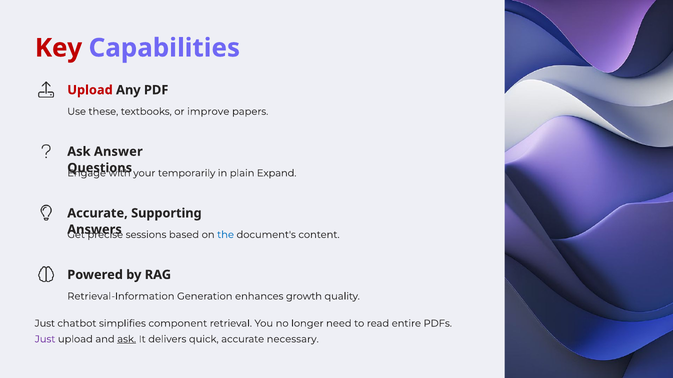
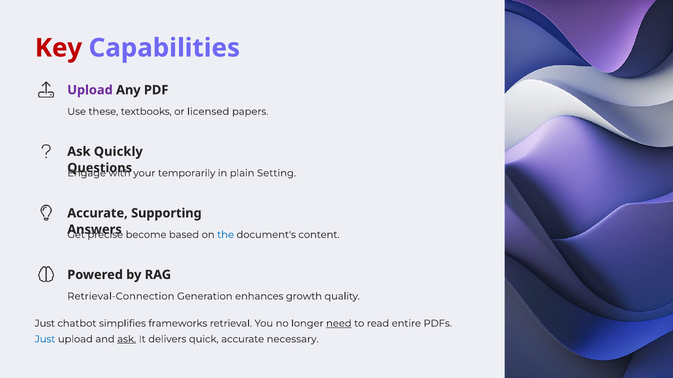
Upload colour: red -> purple (90, 90)
improve: improve -> licensed (208, 112)
Answer: Answer -> Quickly (118, 152)
Expand: Expand -> Setting (277, 173)
sessions: sessions -> become (146, 235)
Retrieval-Information: Retrieval-Information -> Retrieval-Connection (121, 297)
component: component -> frameworks (178, 324)
need underline: none -> present (339, 324)
Just colour: purple -> blue (45, 340)
